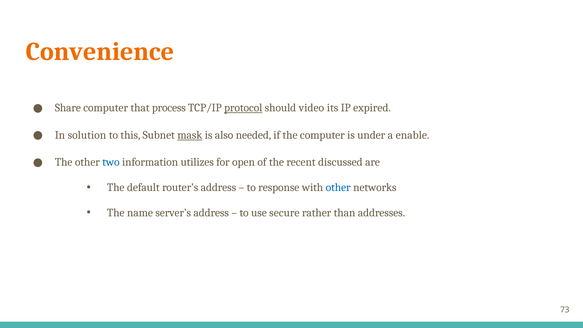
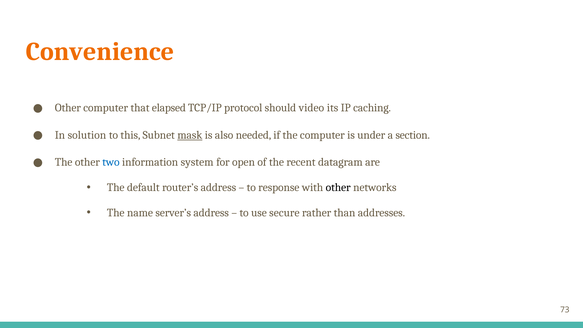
Share: Share -> Other (68, 108)
process: process -> elapsed (169, 108)
protocol underline: present -> none (243, 108)
expired: expired -> caching (372, 108)
enable: enable -> section (413, 135)
utilizes: utilizes -> system (197, 162)
discussed: discussed -> datagram (340, 162)
other colour: blue -> black (338, 188)
